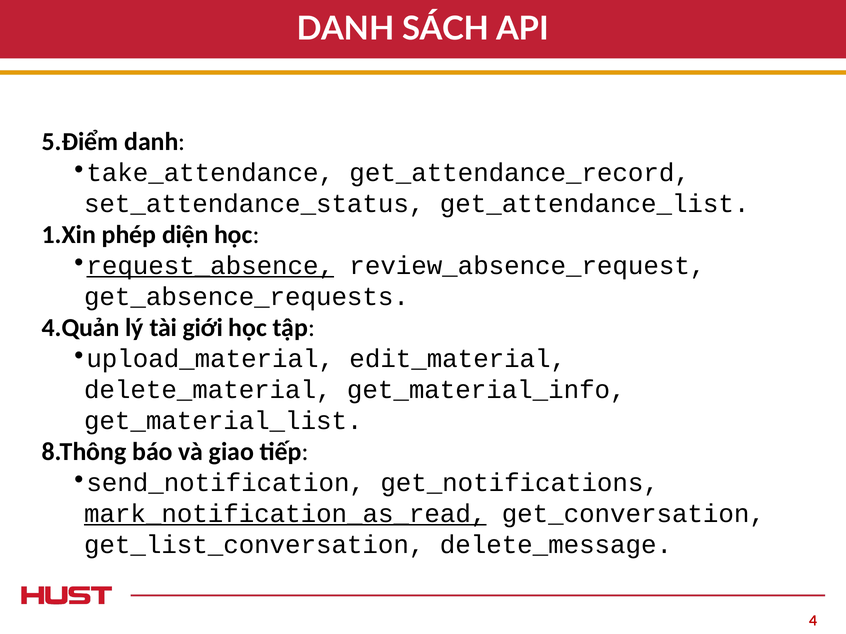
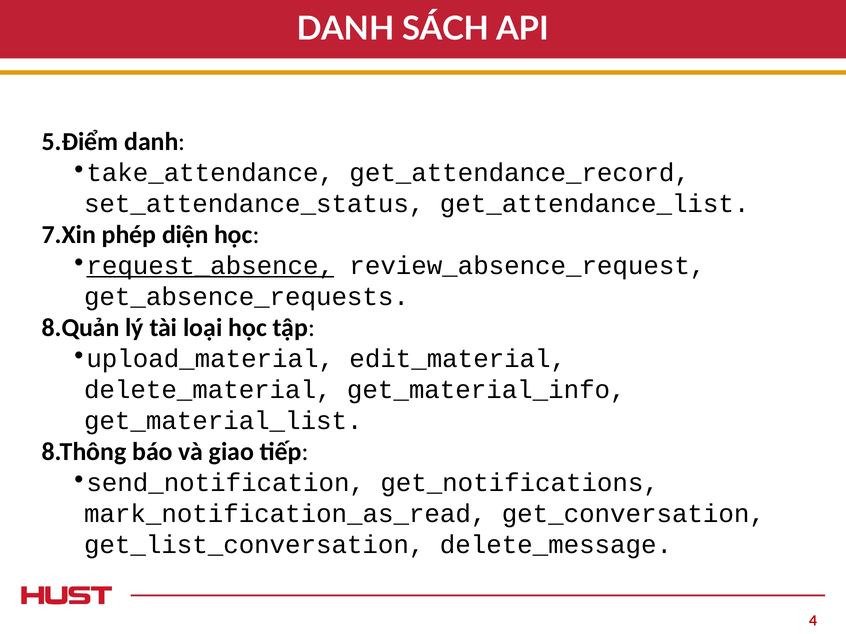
1.Xin: 1.Xin -> 7.Xin (69, 235)
4.Quản: 4.Quản -> 8.Quản (81, 328)
giới: giới -> loại (203, 328)
mark_notification_as_read underline: present -> none (285, 514)
